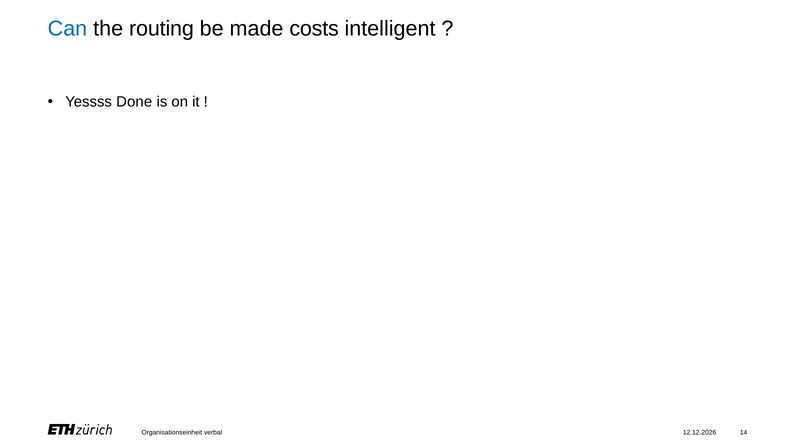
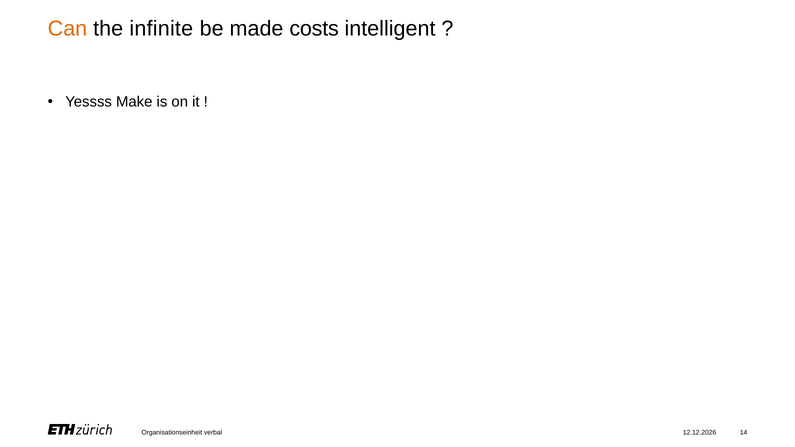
Can colour: blue -> orange (67, 28)
routing: routing -> infinite (161, 28)
Done: Done -> Make (134, 102)
